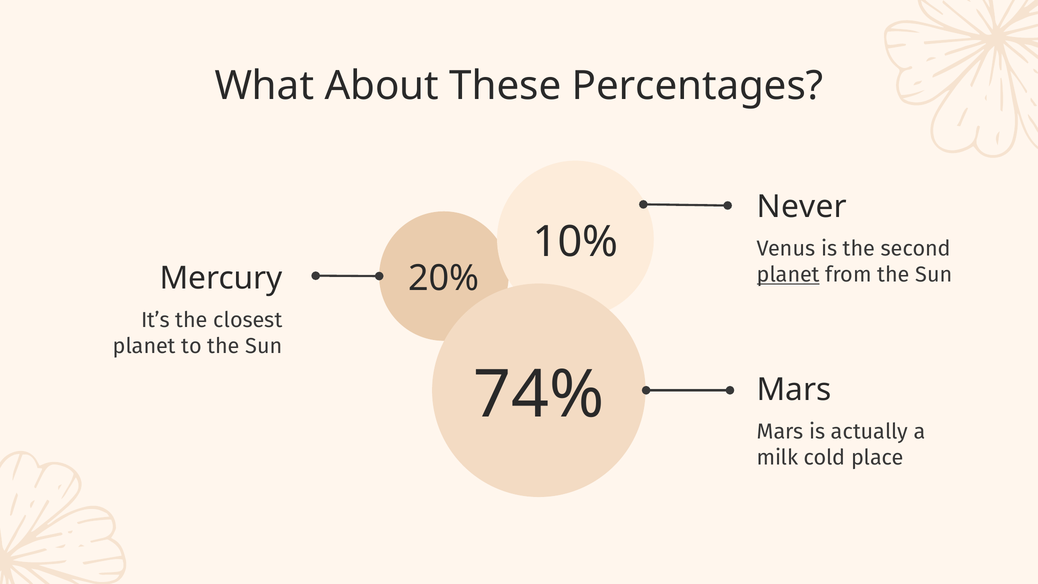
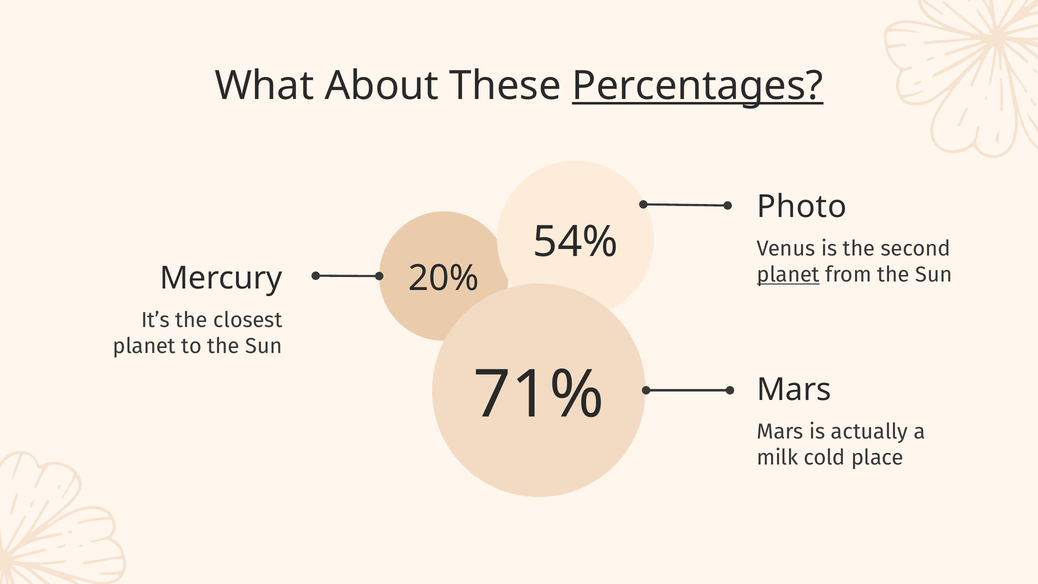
Percentages underline: none -> present (698, 86)
Never: Never -> Photo (802, 207)
10%: 10% -> 54% (575, 242)
74%: 74% -> 71% (539, 395)
